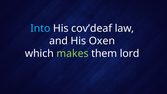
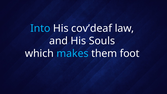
Oxen: Oxen -> Souls (102, 41)
makes colour: light green -> light blue (73, 53)
lord: lord -> foot (130, 53)
